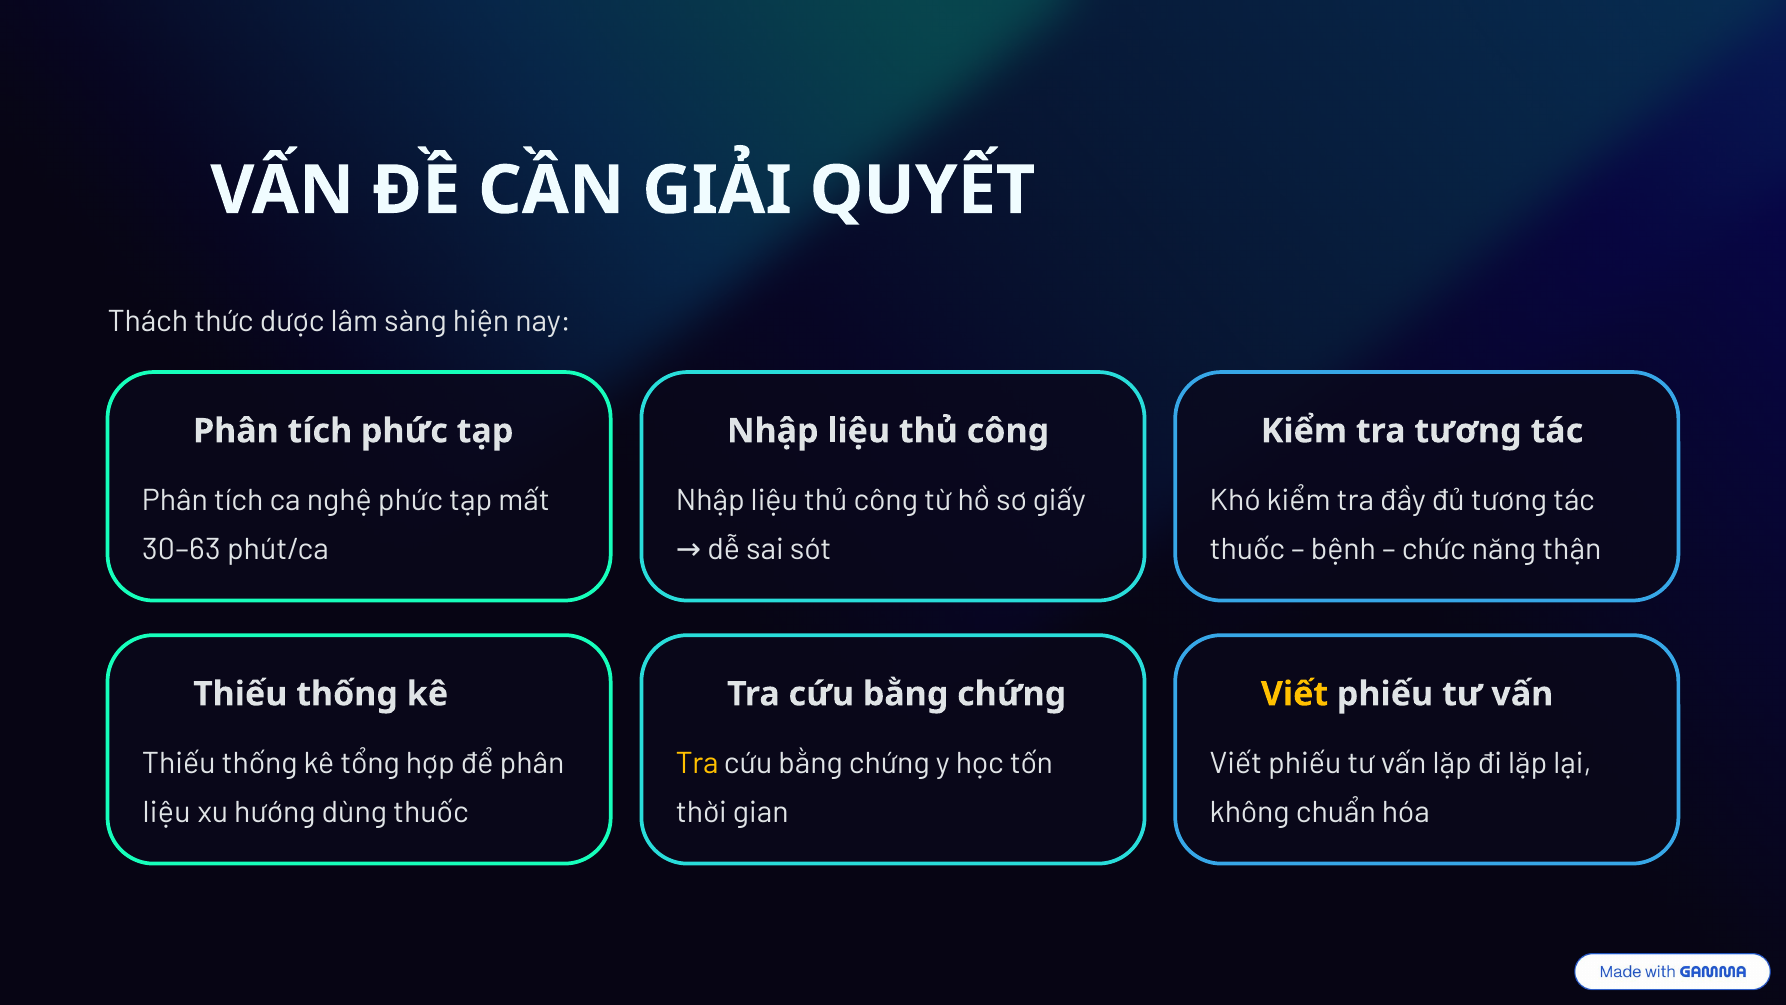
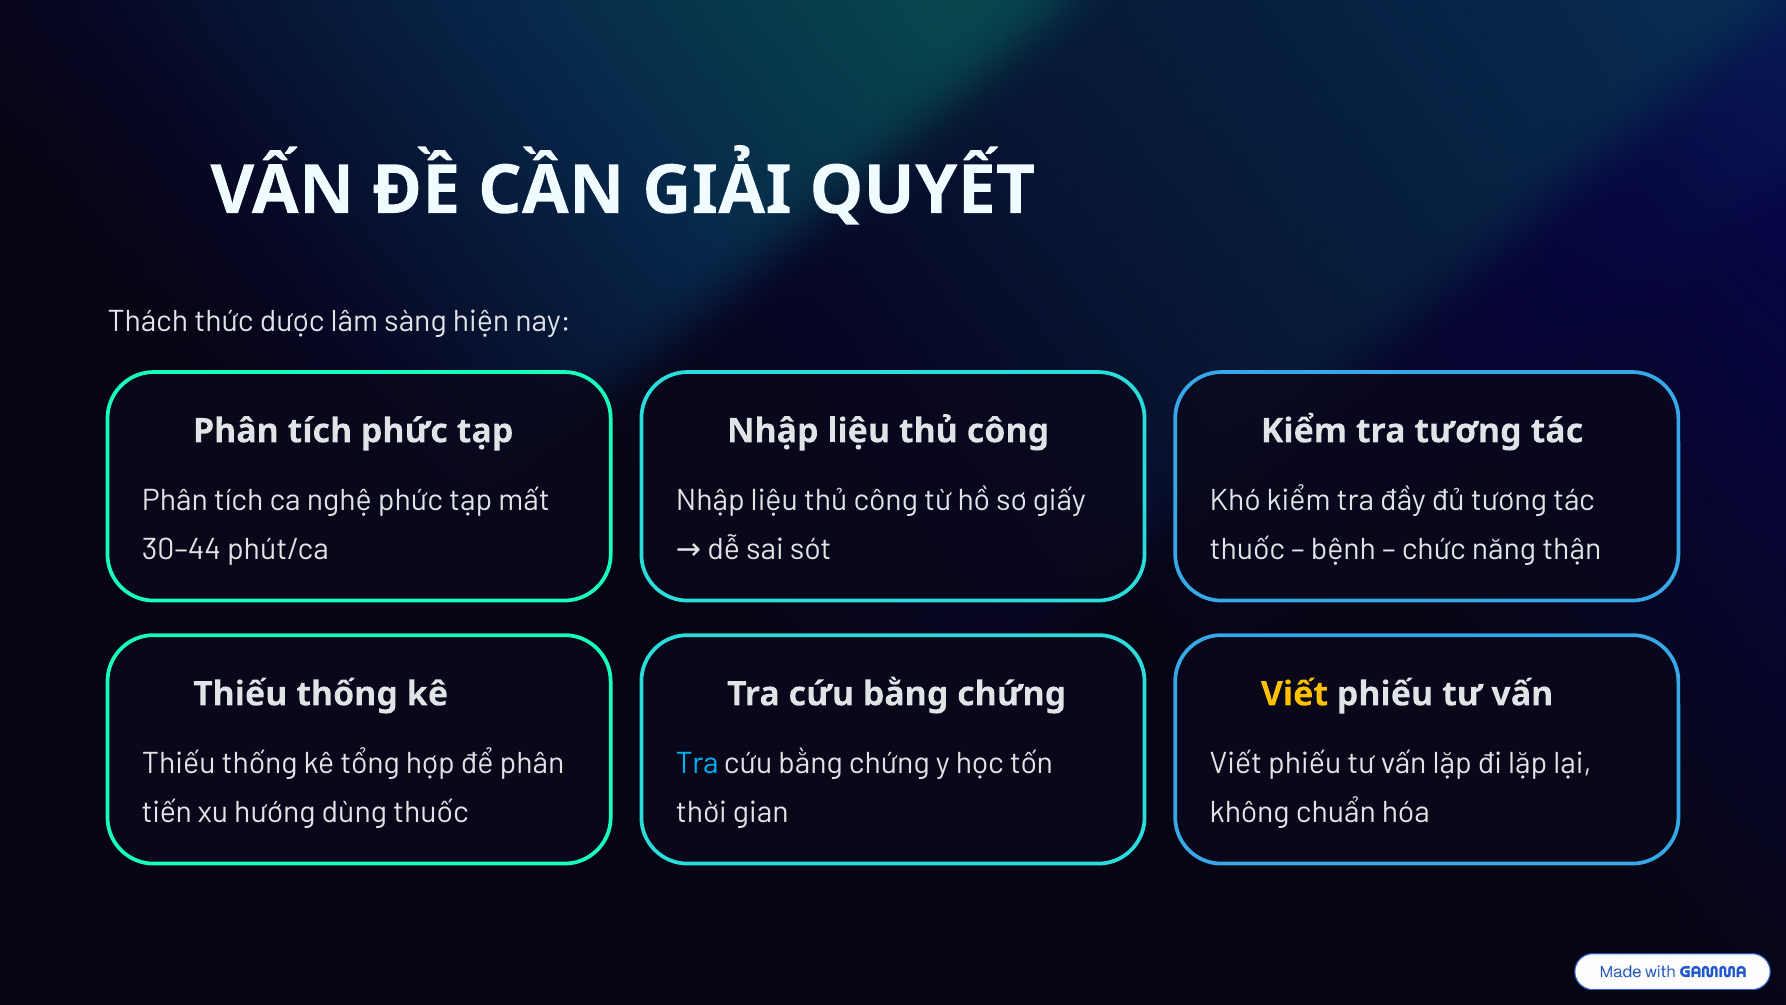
30–63: 30–63 -> 30–44 (182, 549)
Tra colour: yellow -> light blue (697, 763)
liệu: liệu -> tiến (167, 812)
